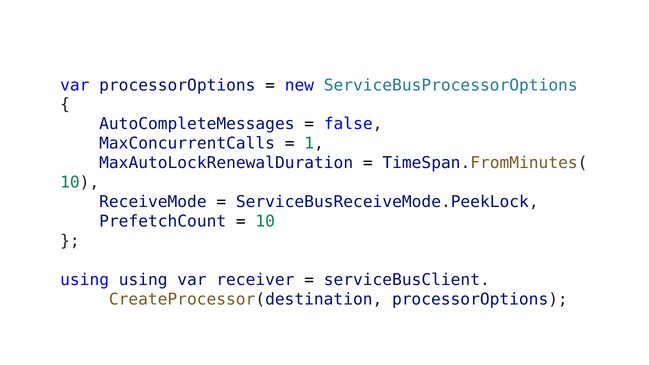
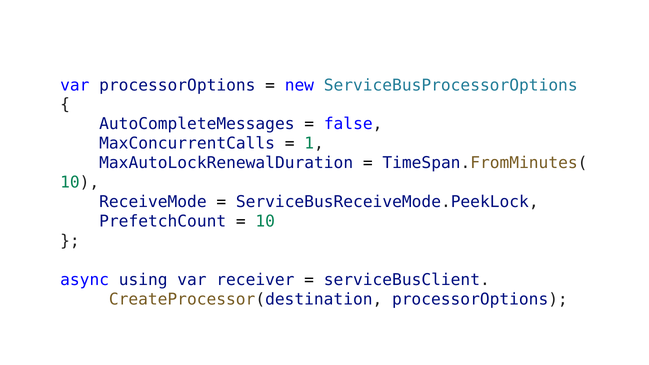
using: using -> async (85, 280)
